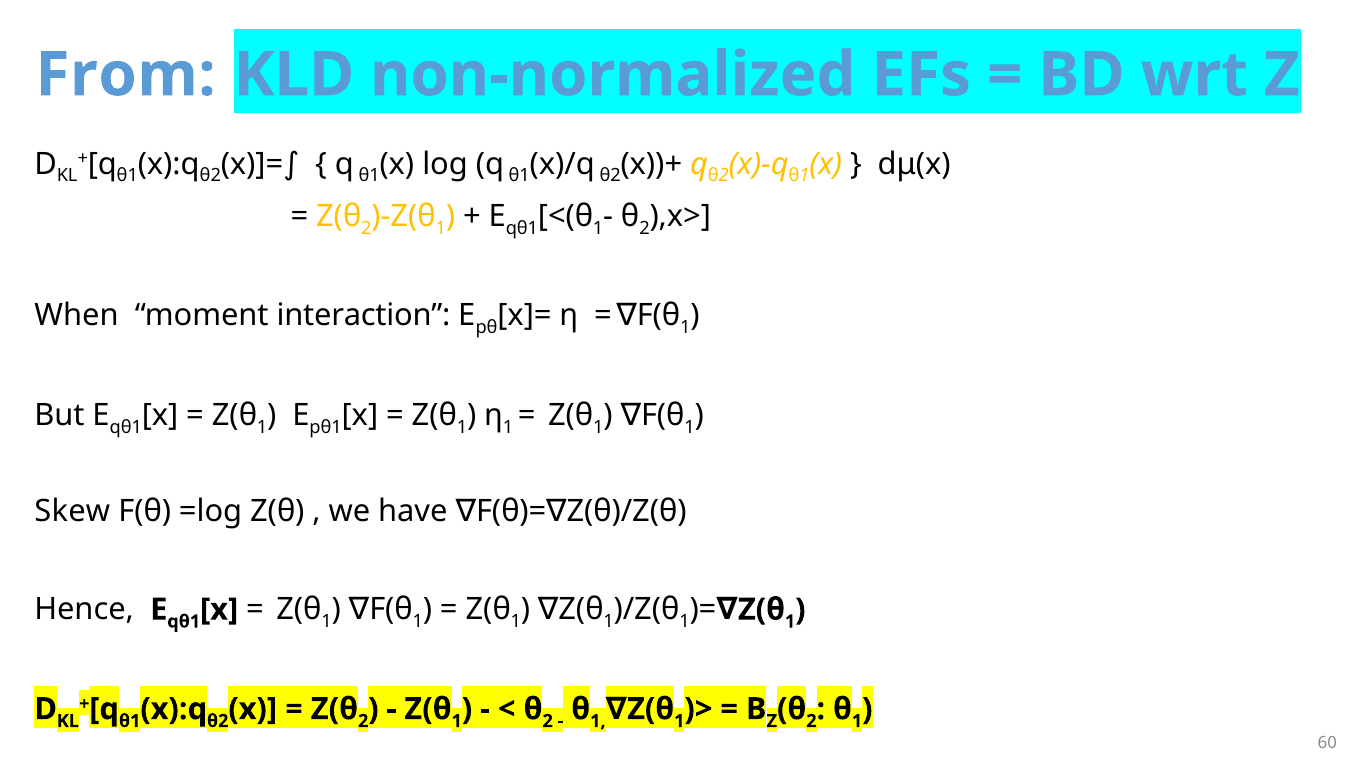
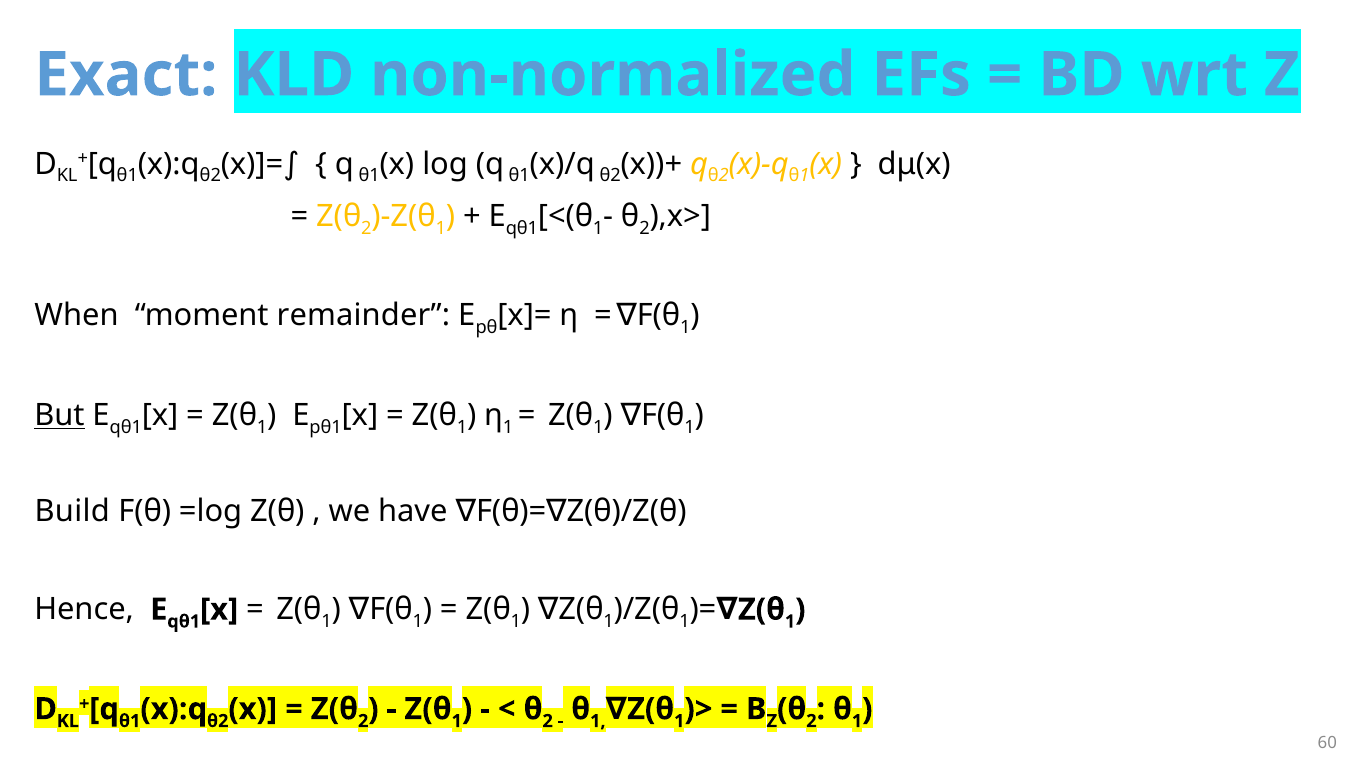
From: From -> Exact (126, 75)
interaction: interaction -> remainder (363, 316)
But underline: none -> present (60, 415)
Skew: Skew -> Build (72, 511)
